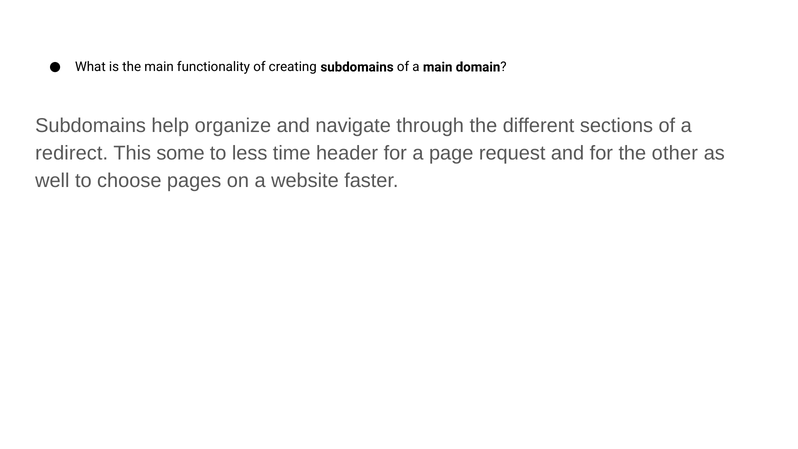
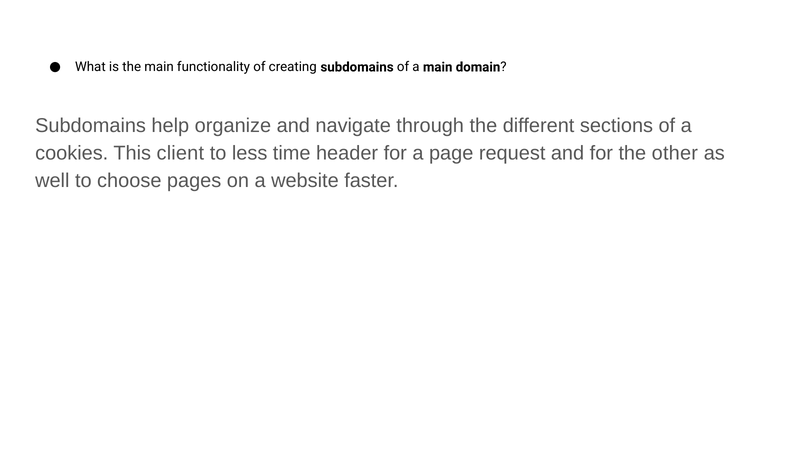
redirect: redirect -> cookies (72, 153)
some: some -> client (180, 153)
